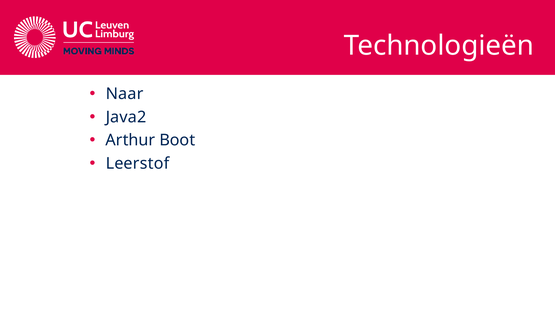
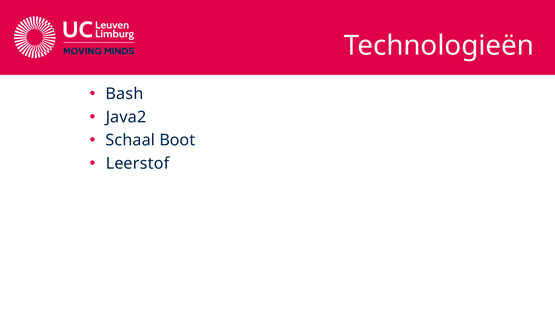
Naar: Naar -> Bash (125, 94)
Arthur: Arthur -> Schaal (130, 140)
